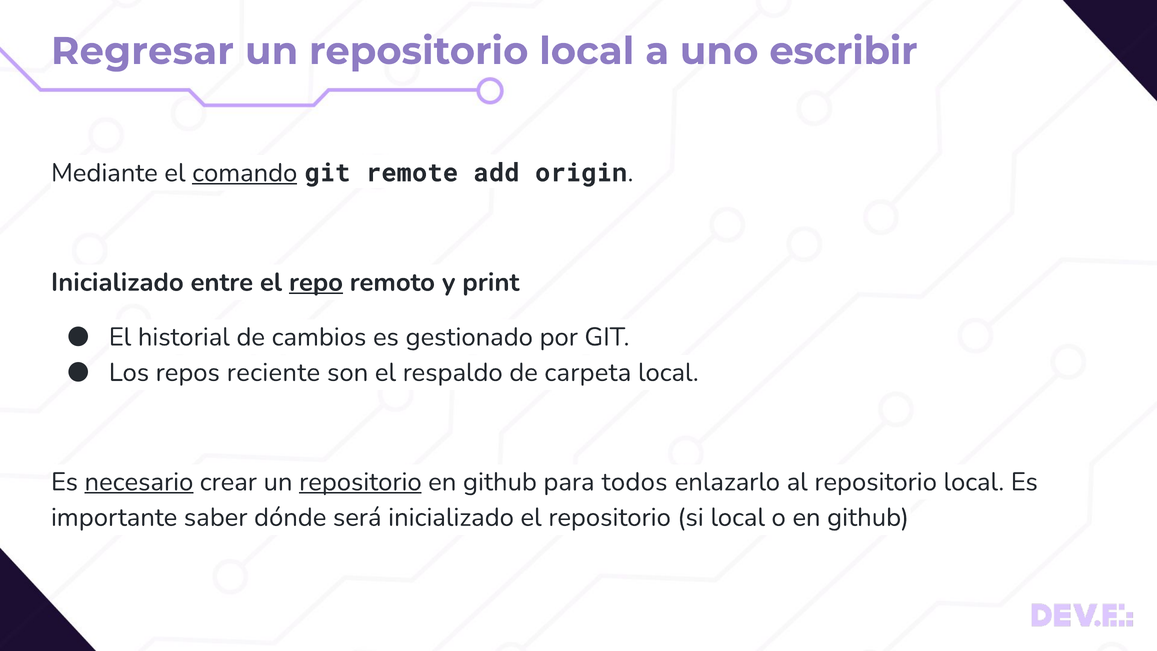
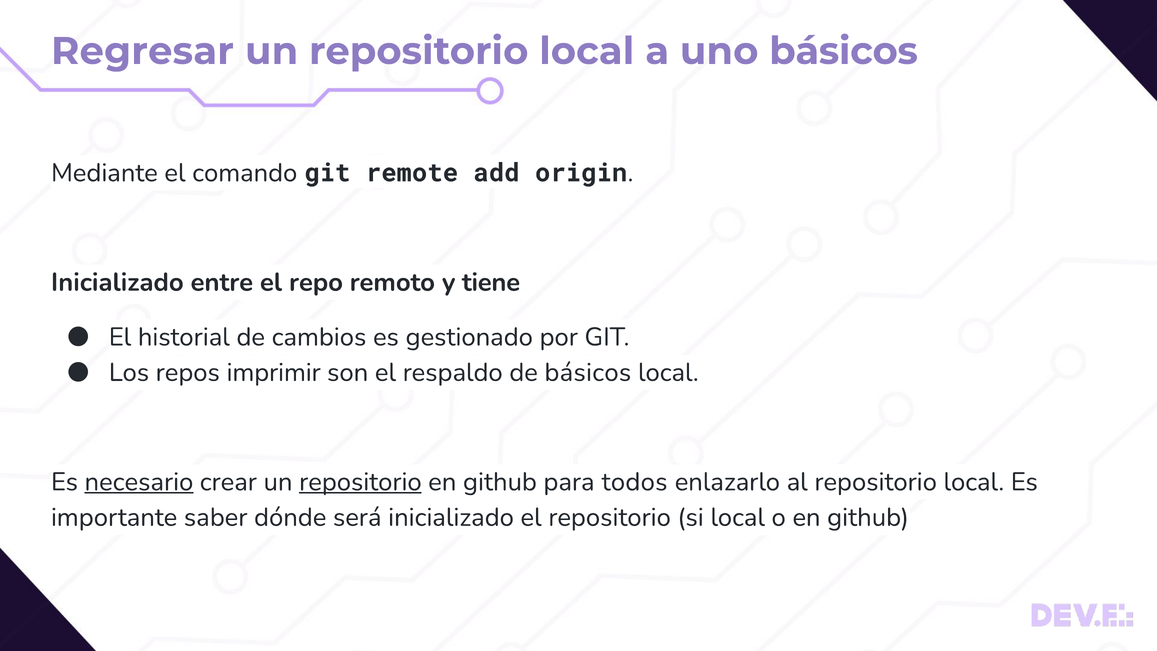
uno escribir: escribir -> básicos (844, 51)
comando underline: present -> none (245, 173)
repo underline: present -> none (316, 282)
print: print -> tiene (491, 282)
reciente: reciente -> imprimir (274, 372)
de carpeta: carpeta -> básicos (588, 372)
